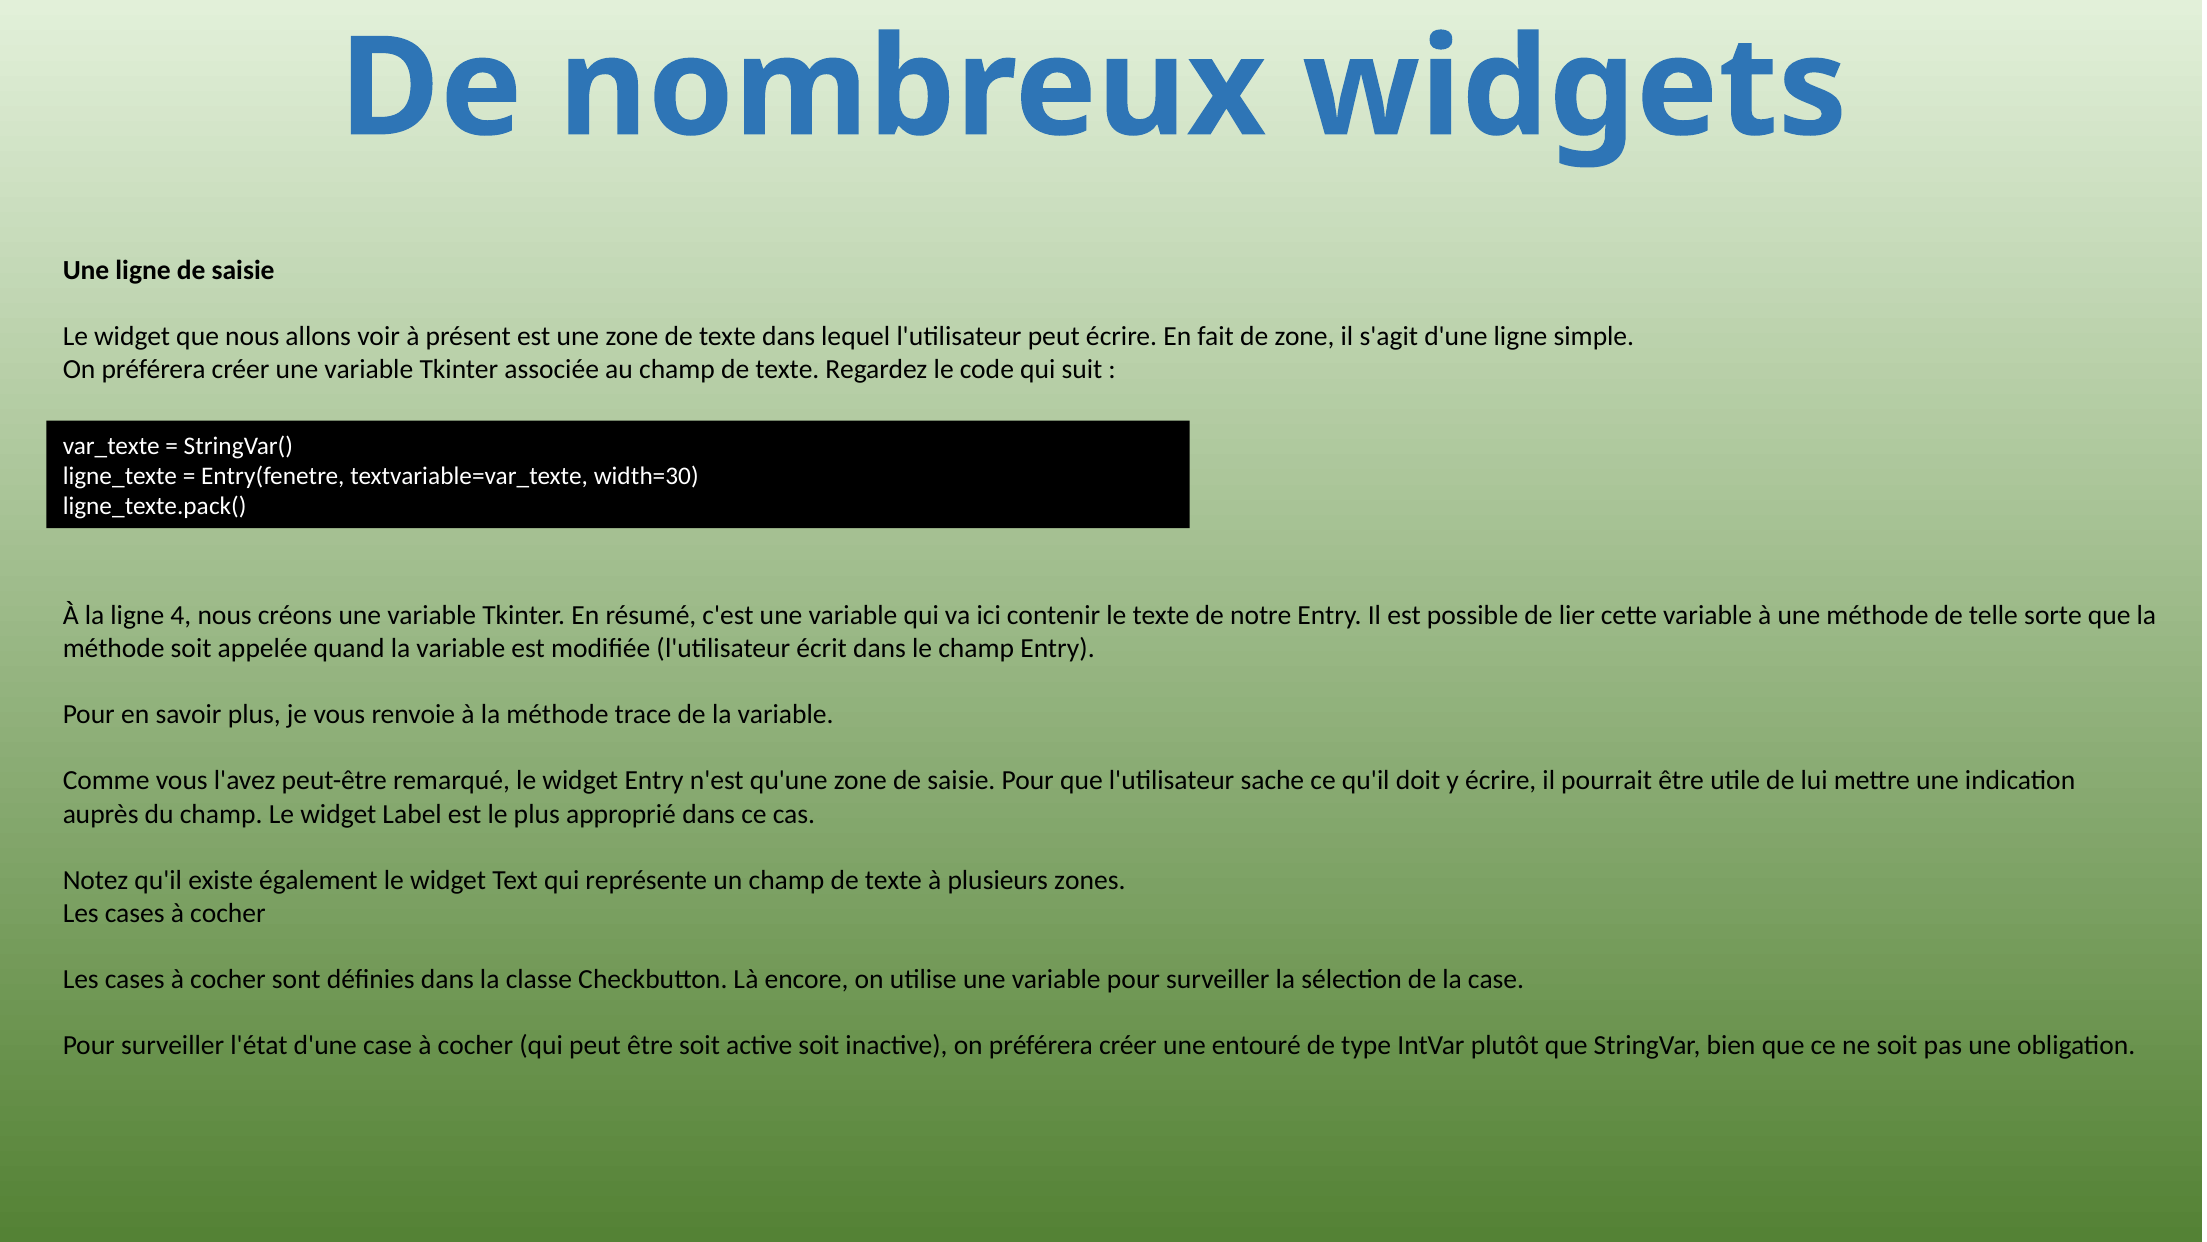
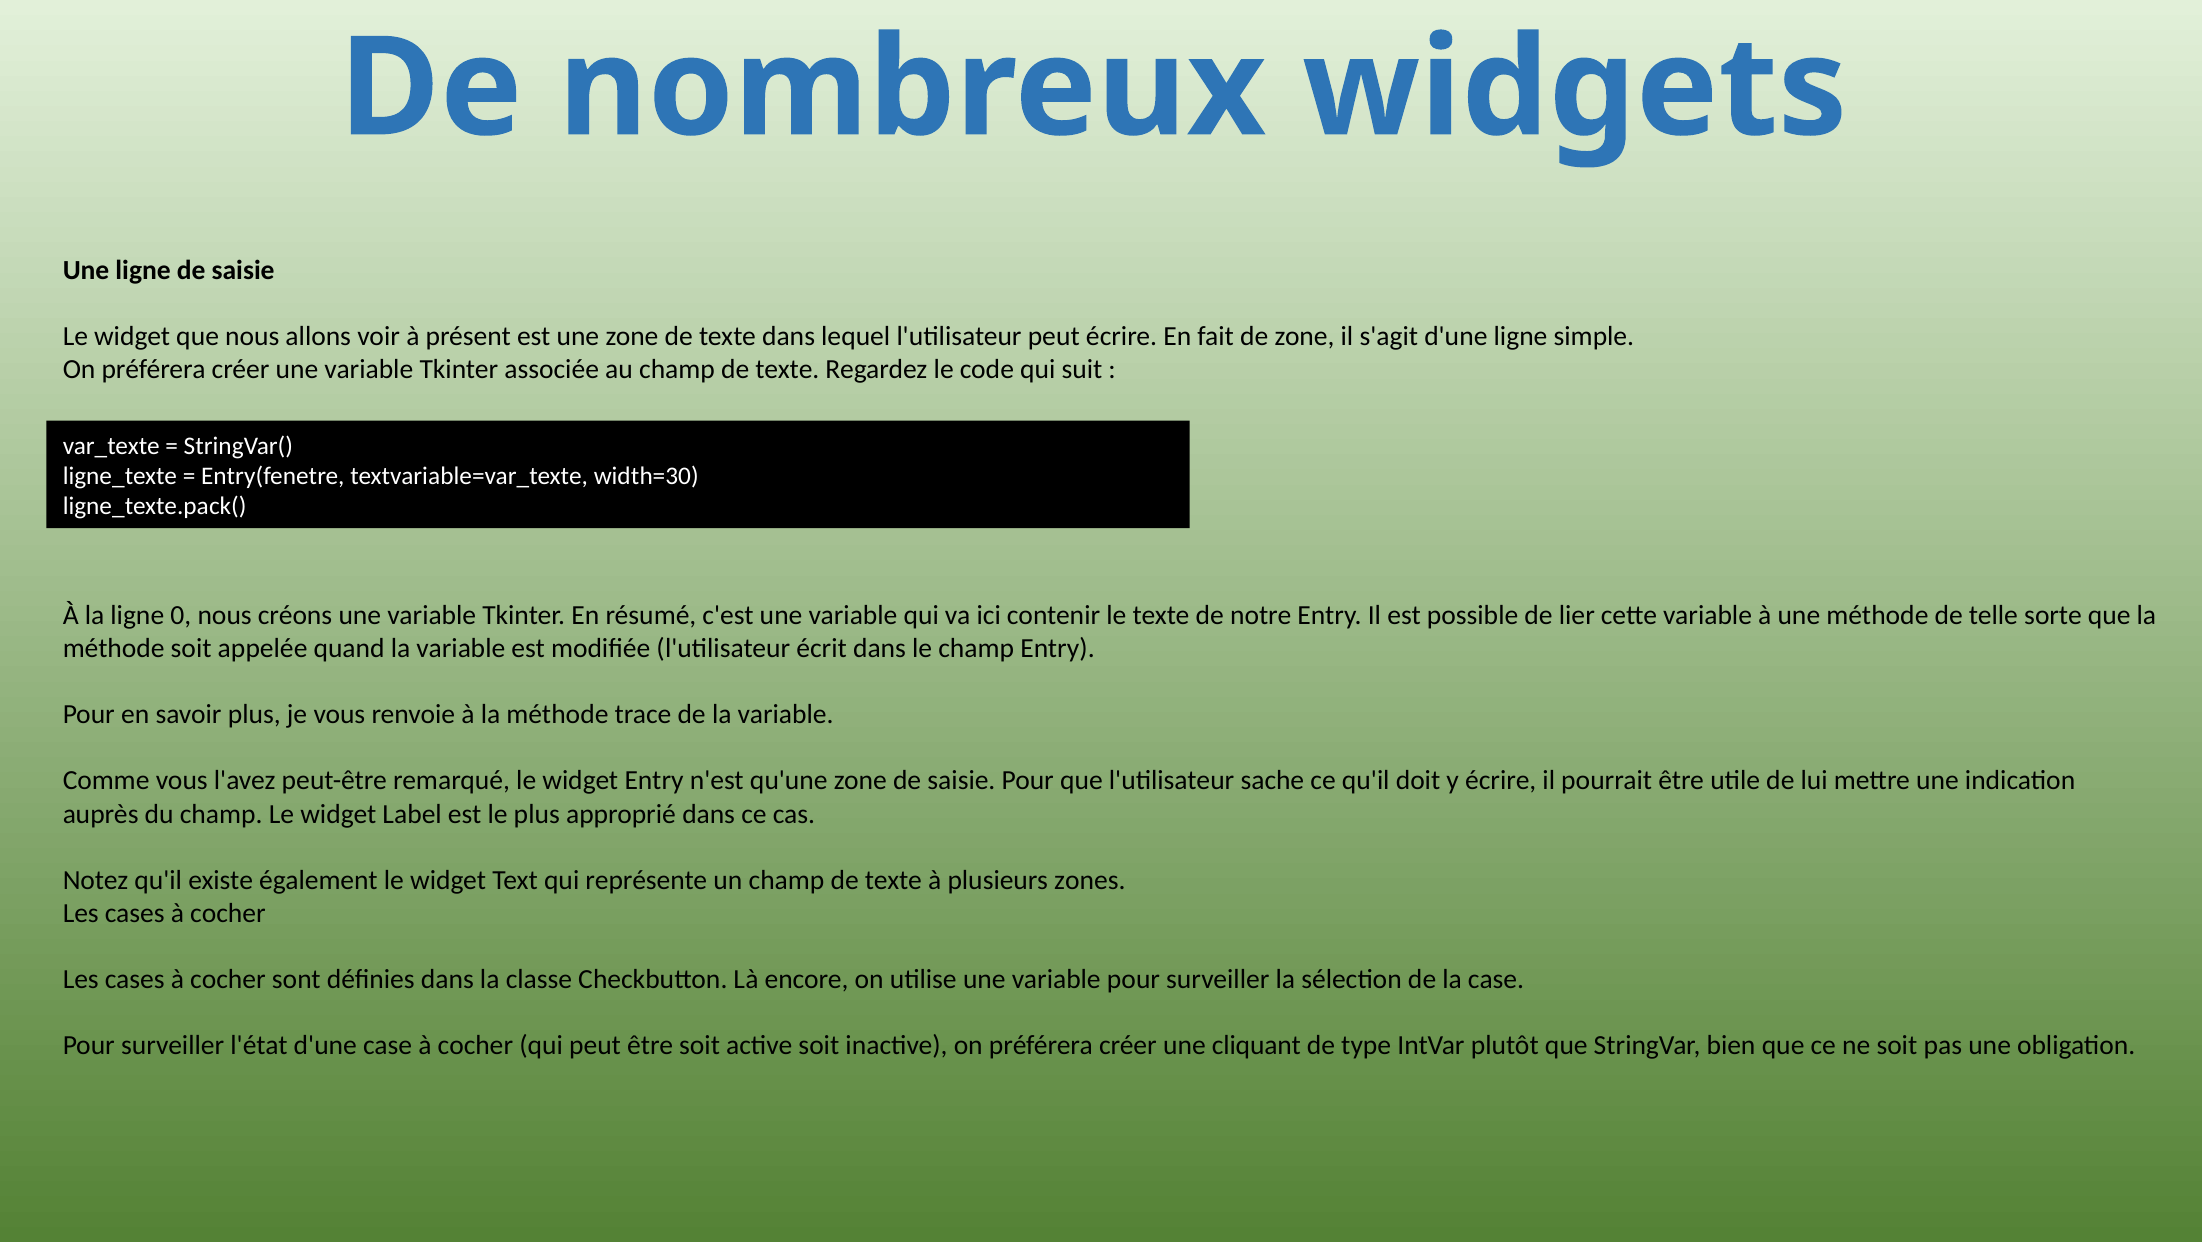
4: 4 -> 0 (181, 615)
entouré: entouré -> cliquant (1256, 1045)
